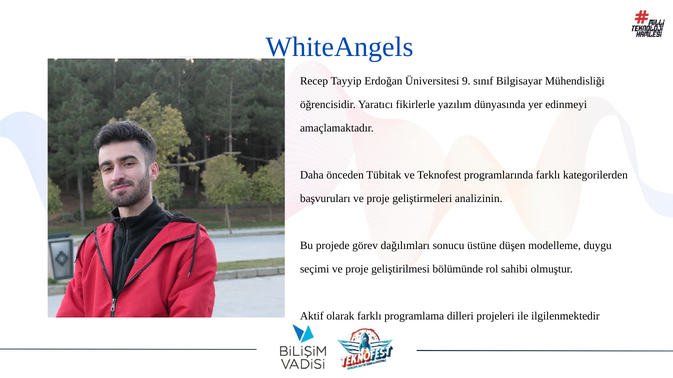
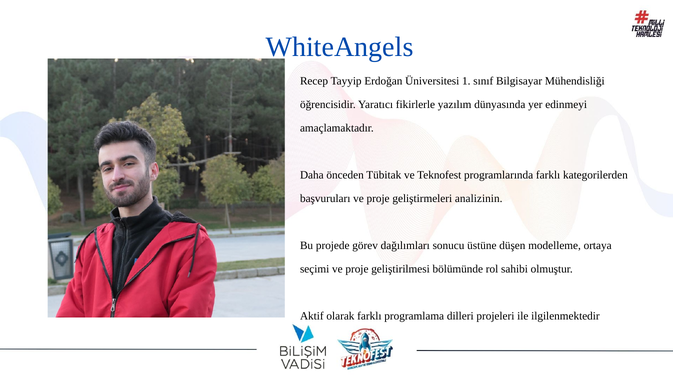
9: 9 -> 1 (466, 81)
duygu: duygu -> ortaya (598, 246)
